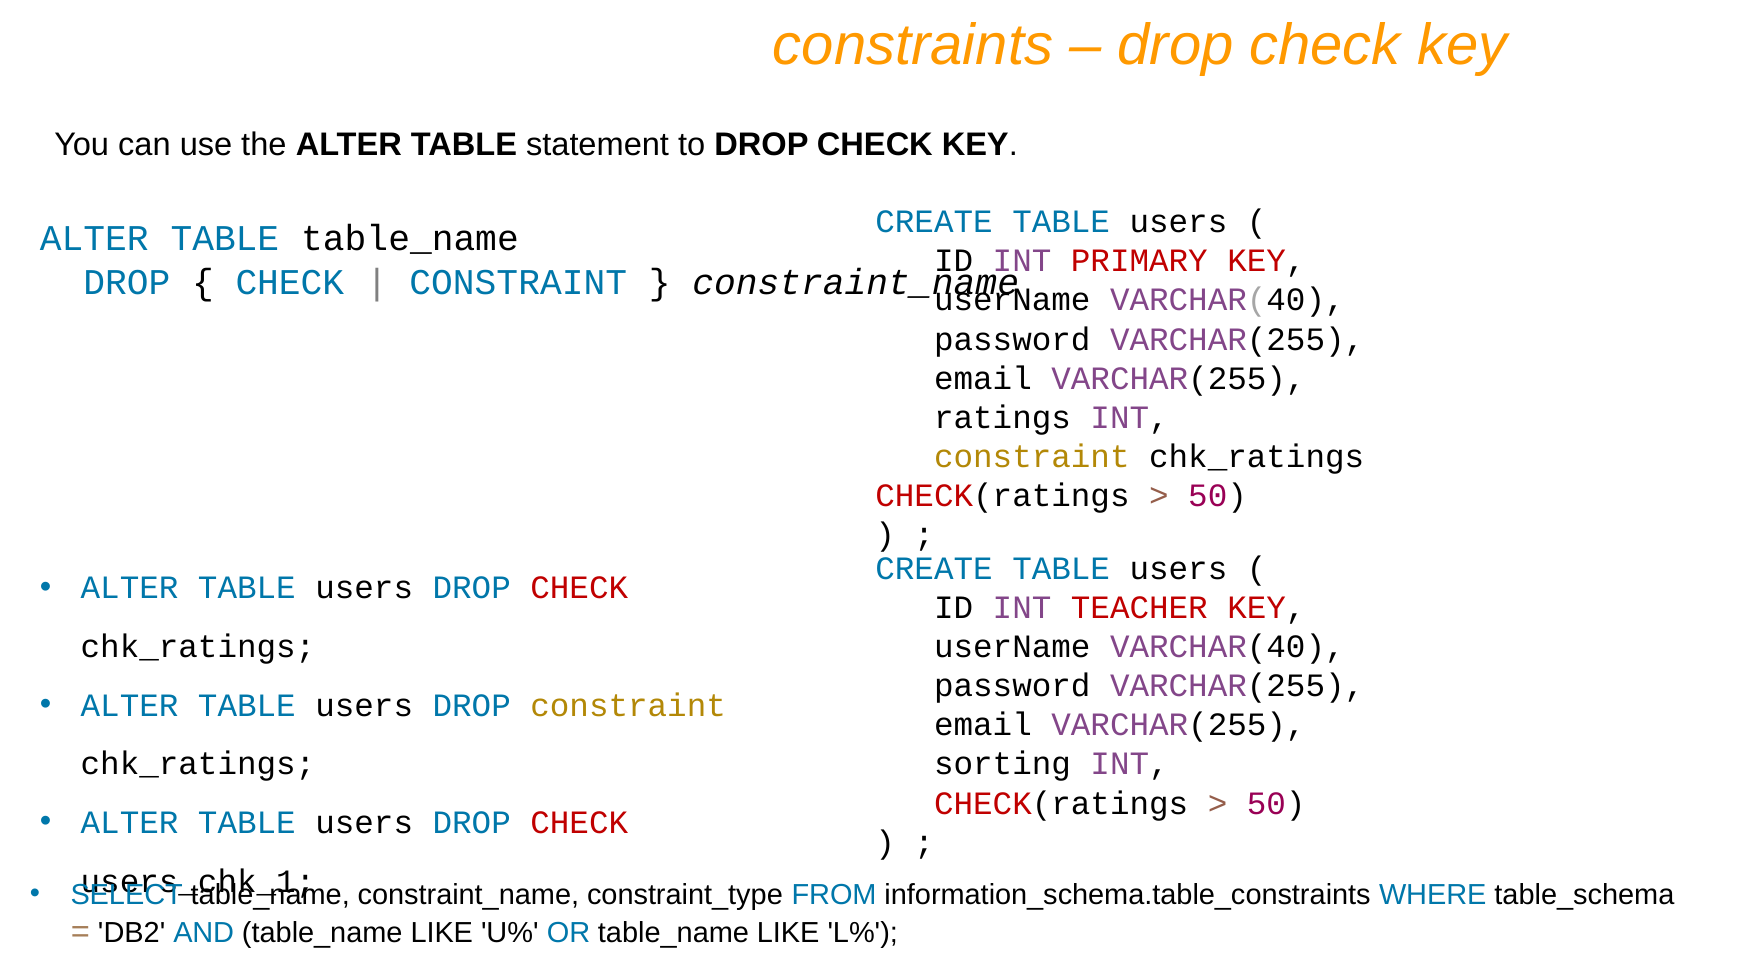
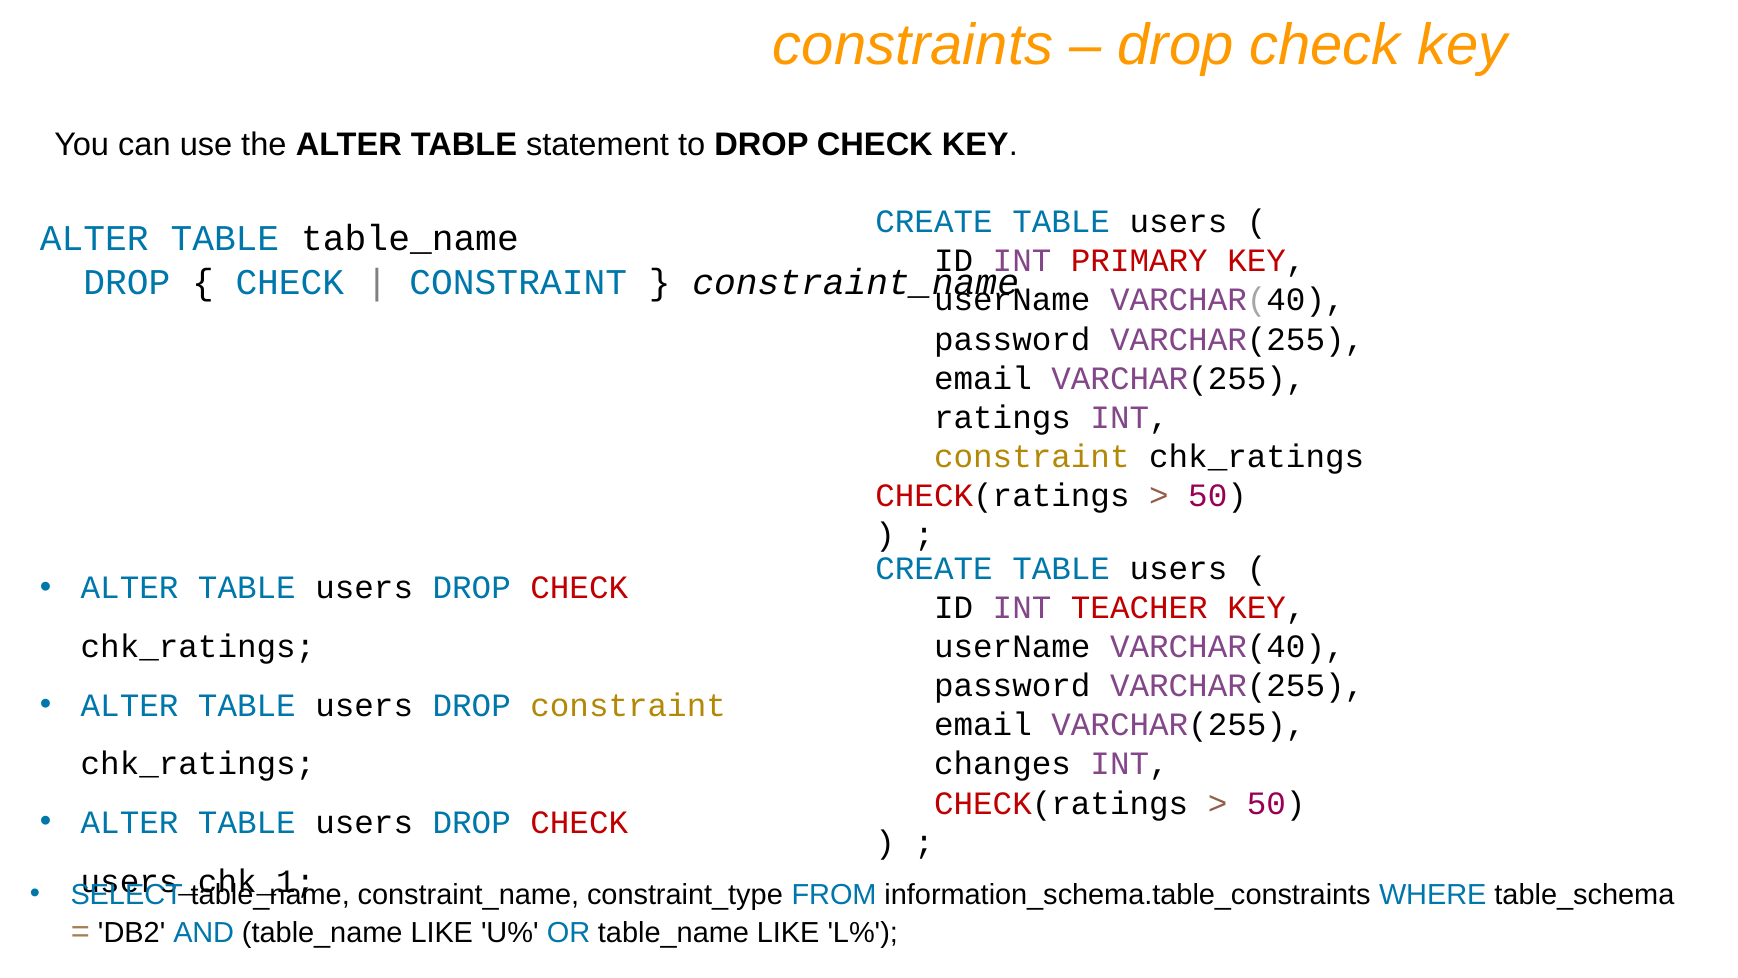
sorting: sorting -> changes (1002, 764)
